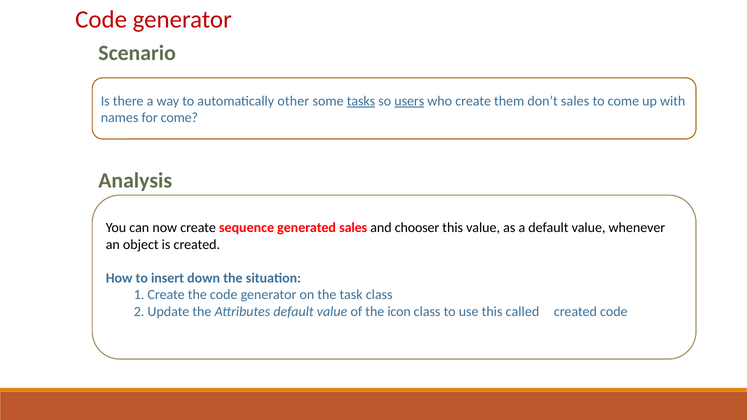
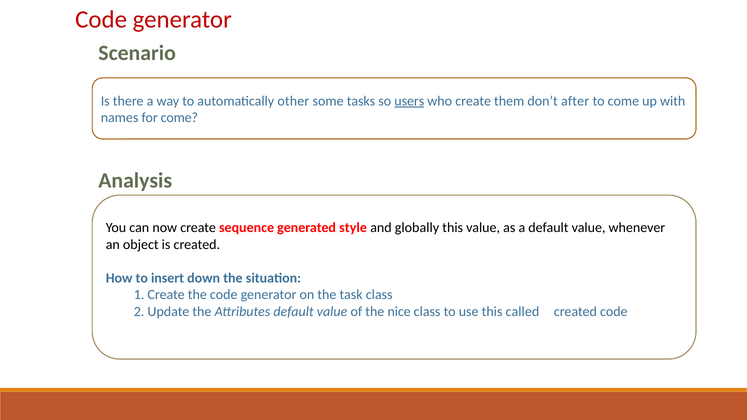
tasks underline: present -> none (361, 101)
don’t sales: sales -> after (575, 101)
generated sales: sales -> style (353, 228)
chooser: chooser -> globally (417, 228)
icon: icon -> nice (399, 312)
